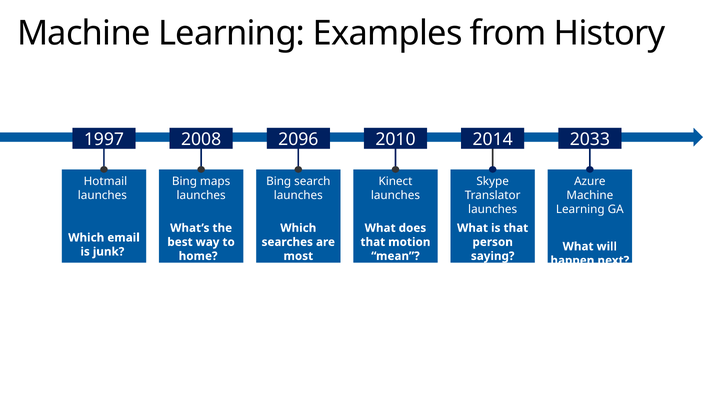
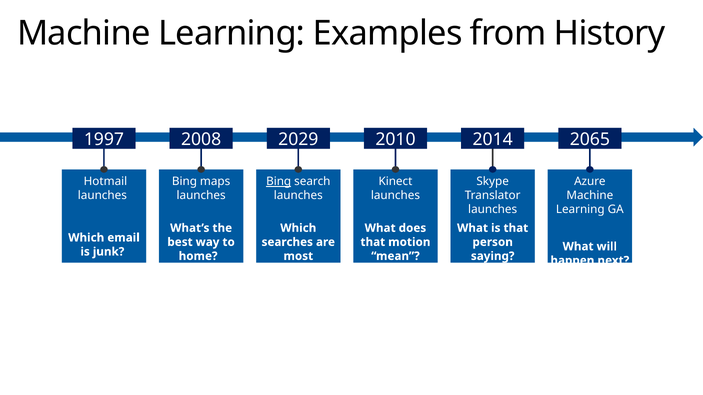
2096: 2096 -> 2029 (298, 140)
2033: 2033 -> 2065 (590, 140)
Bing underline: none -> present (279, 182)
